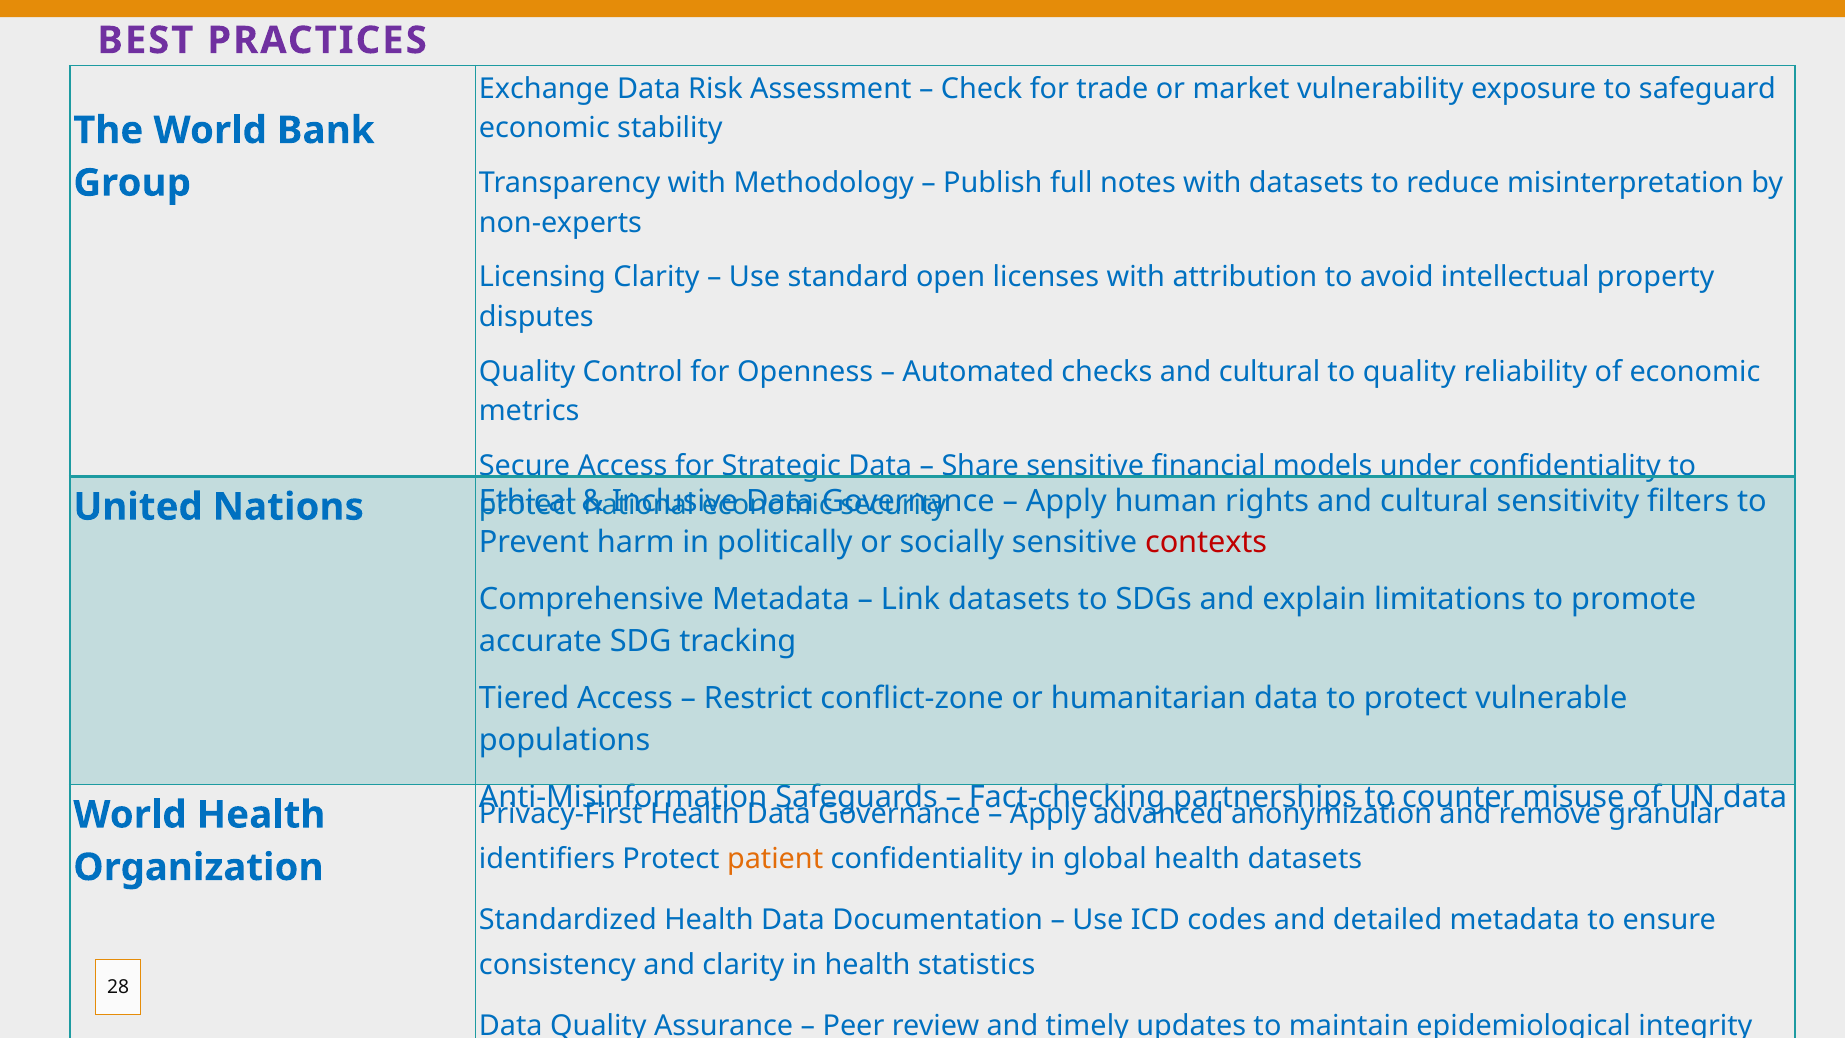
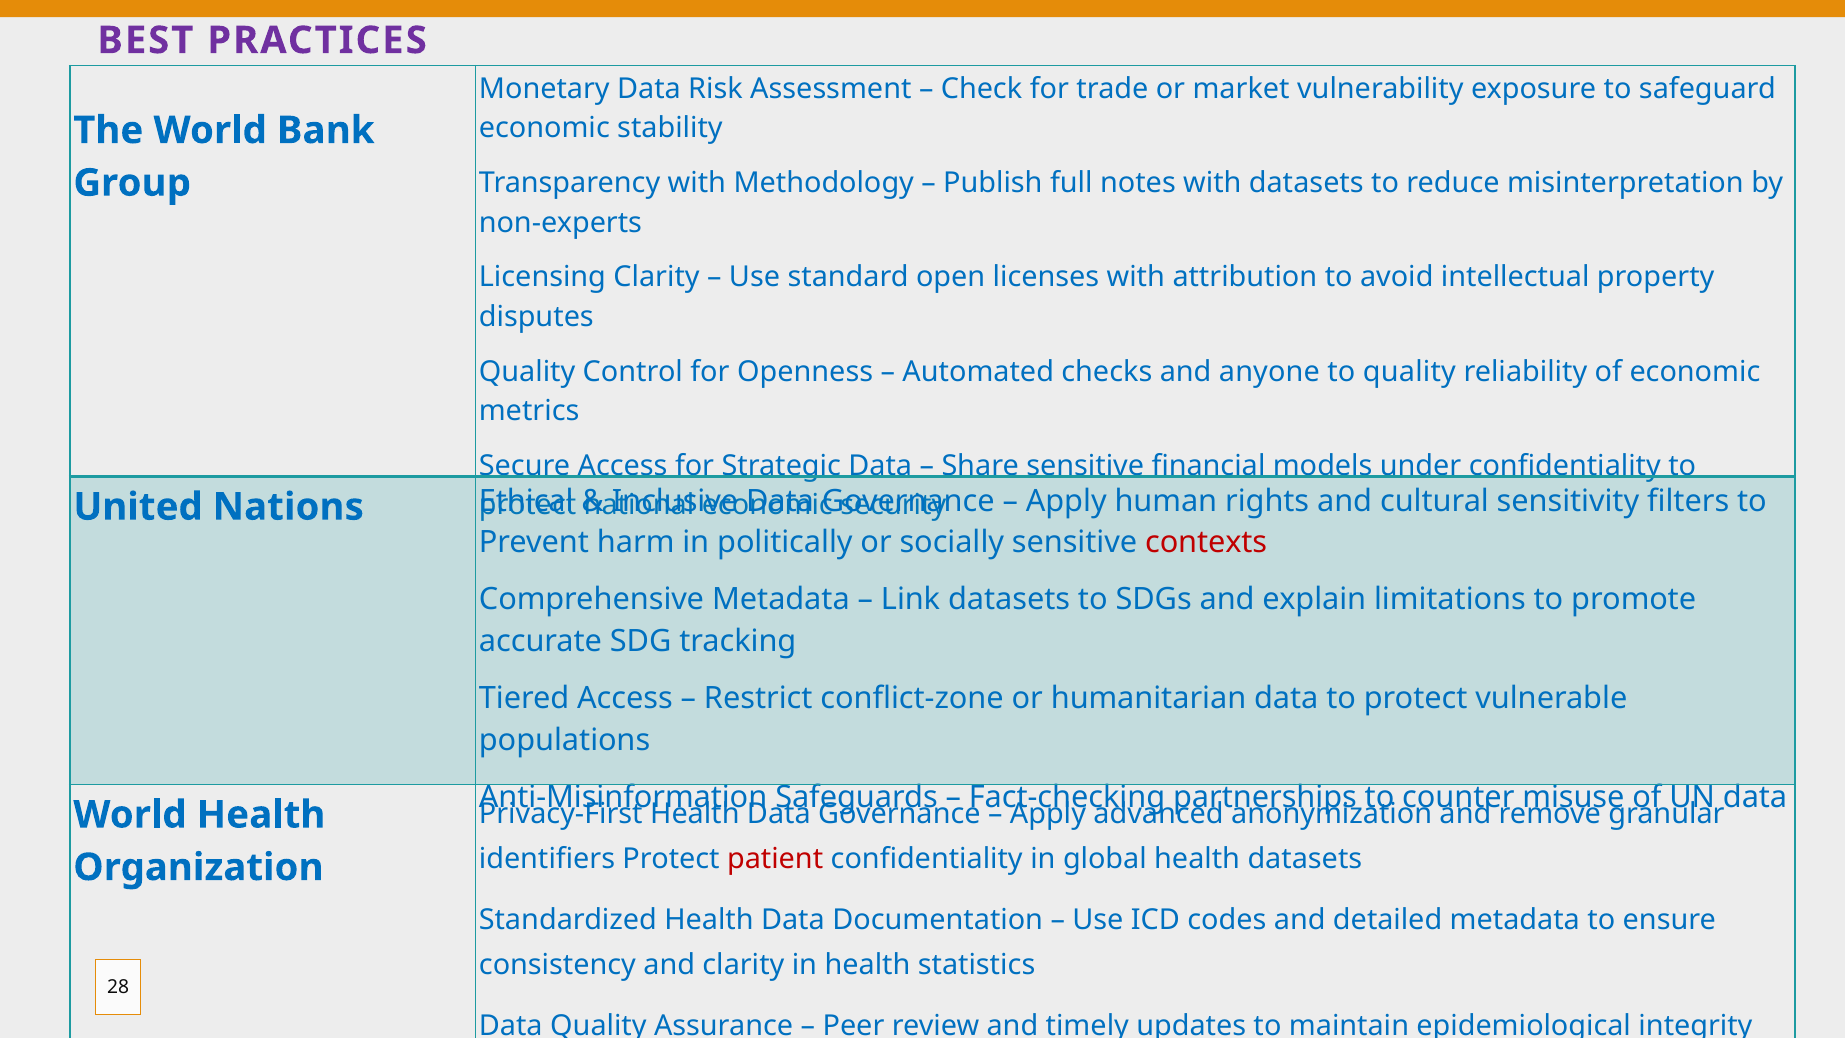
Exchange: Exchange -> Monetary (544, 89)
checks and cultural: cultural -> anyone (1269, 372)
patient colour: orange -> red (775, 859)
